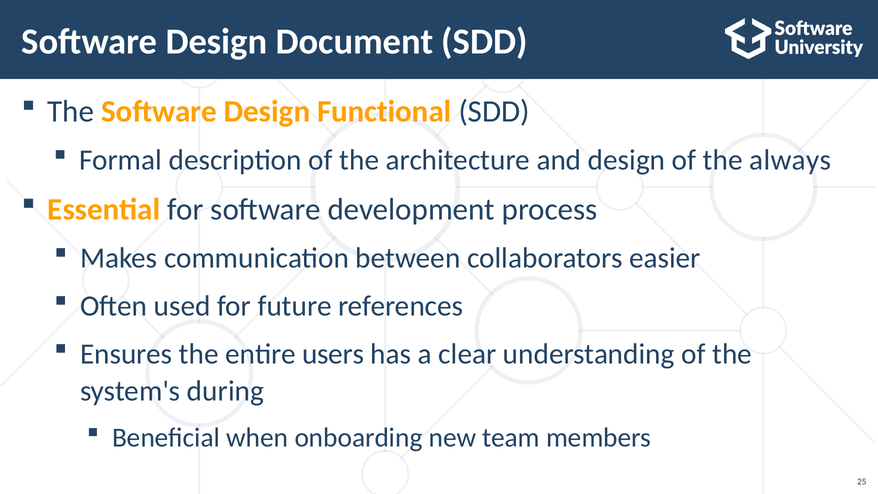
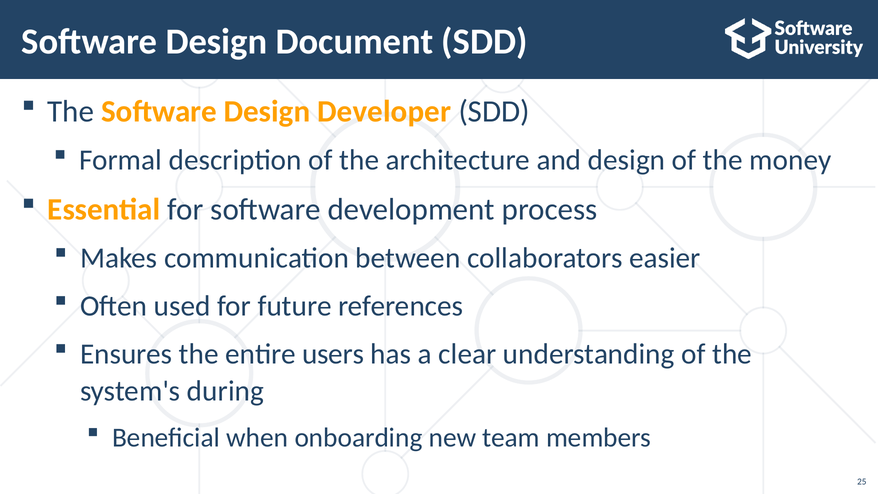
Functional: Functional -> Developer (384, 111)
always: always -> money (790, 160)
